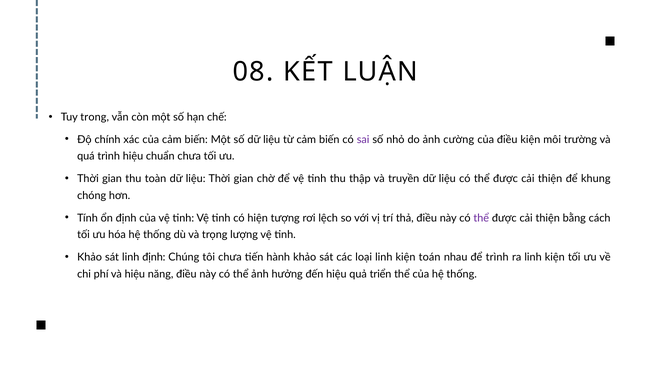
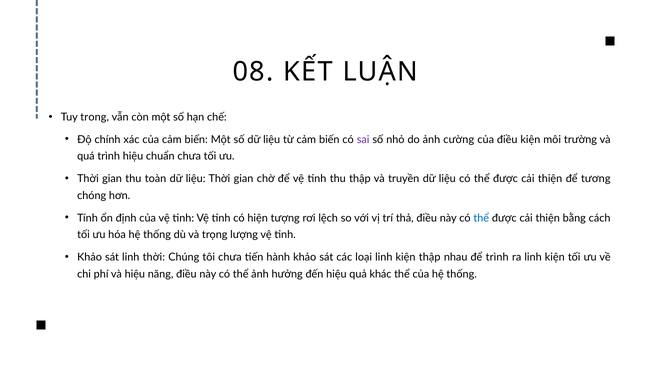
khung: khung -> tương (596, 179)
thể colour: purple -> blue (481, 218)
linh định: định -> thời (154, 257)
kiện toán: toán -> thập (430, 257)
triển: triển -> khác (381, 274)
